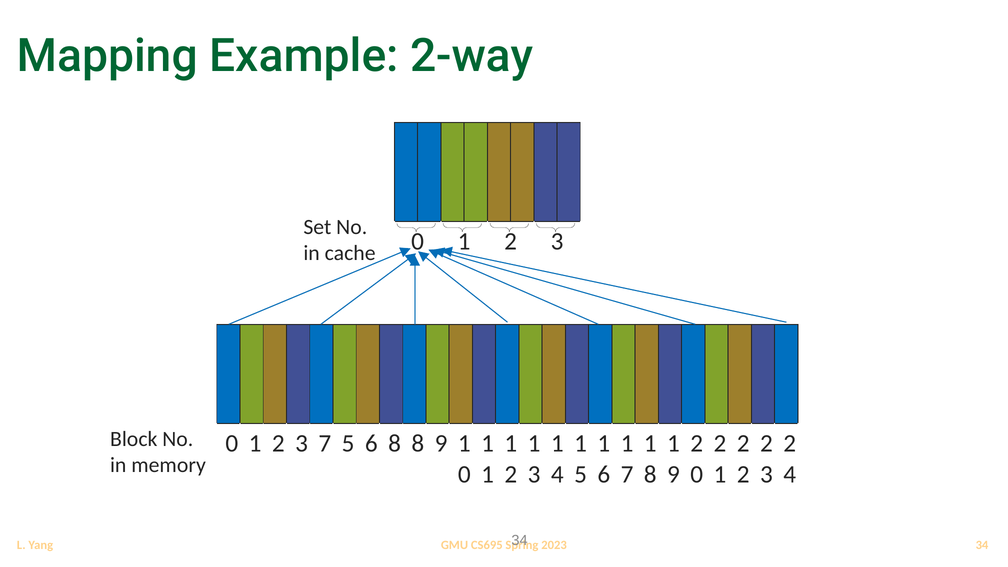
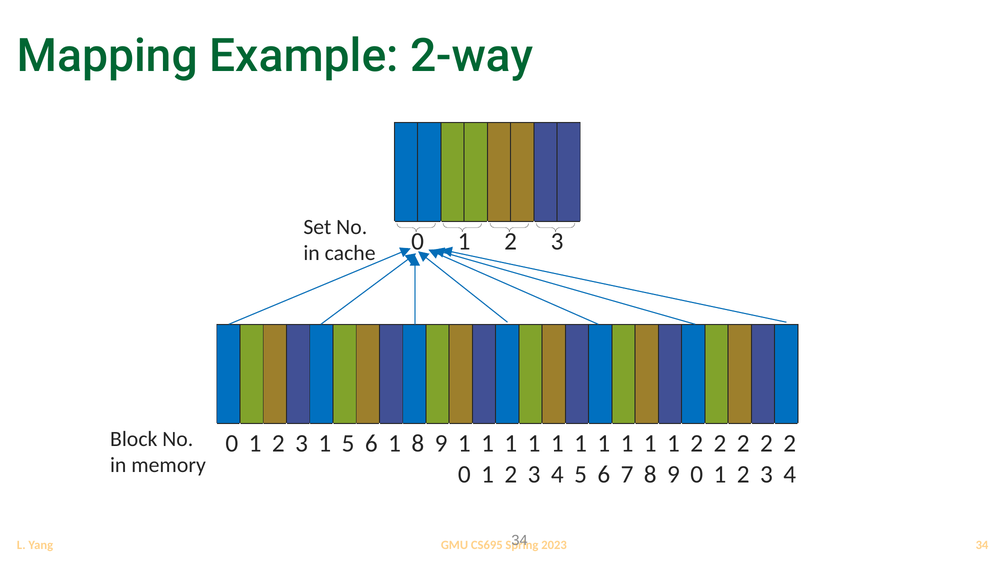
2 3 7: 7 -> 1 (325, 444)
5 6 8: 8 -> 1 (395, 444)
